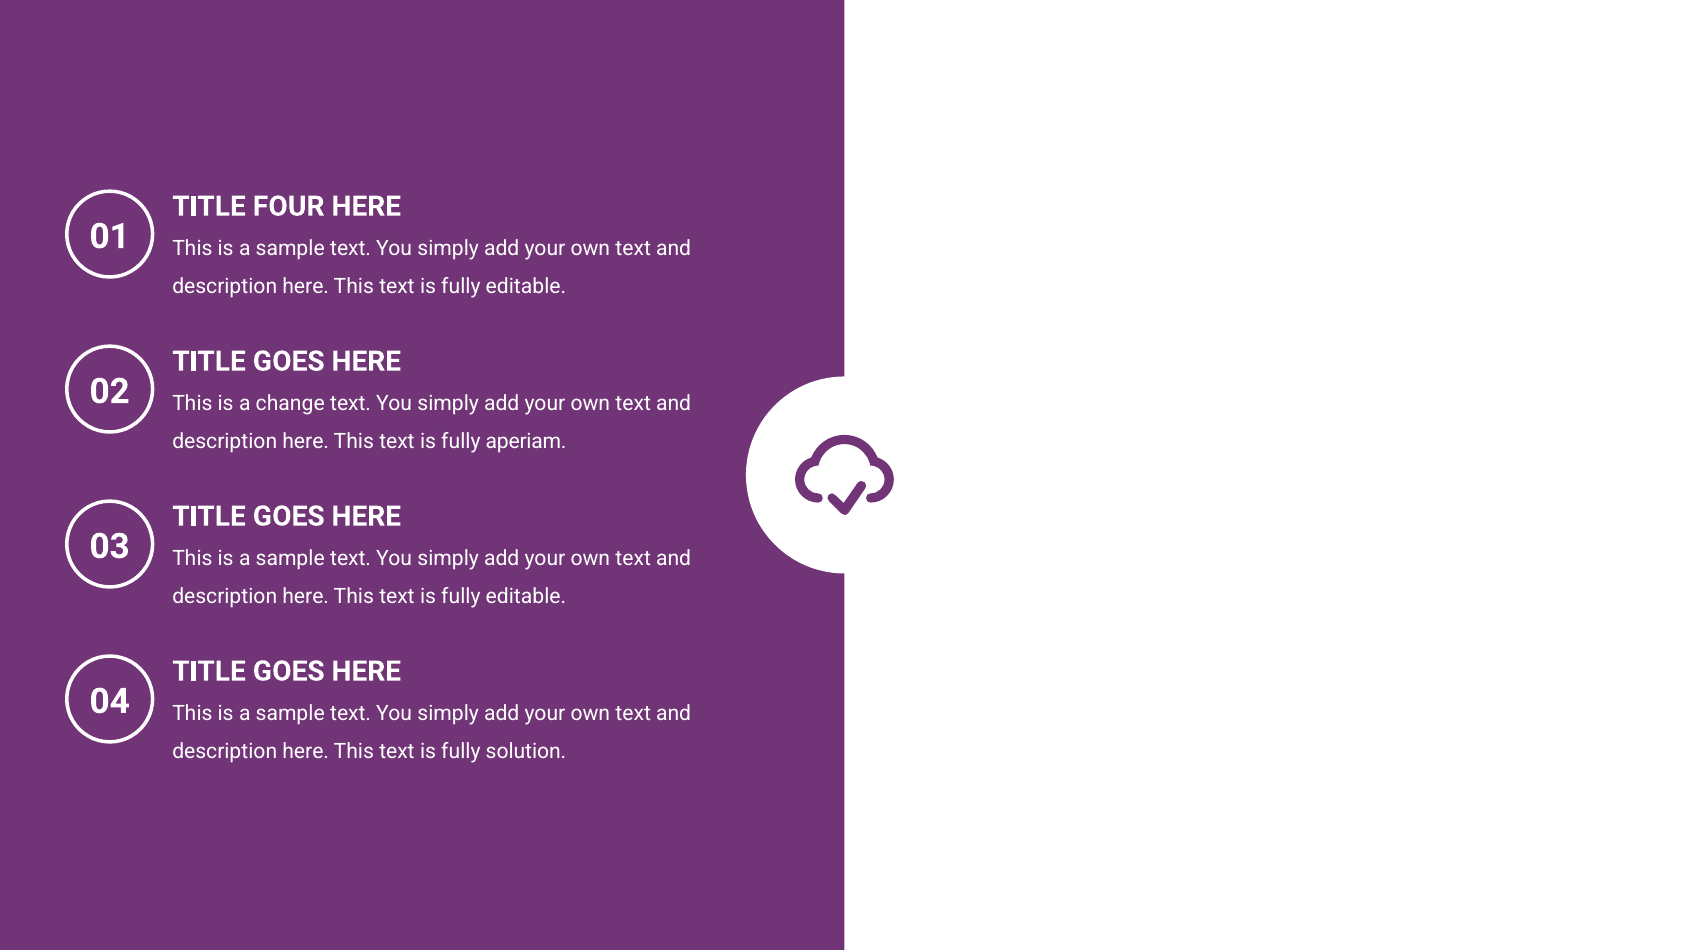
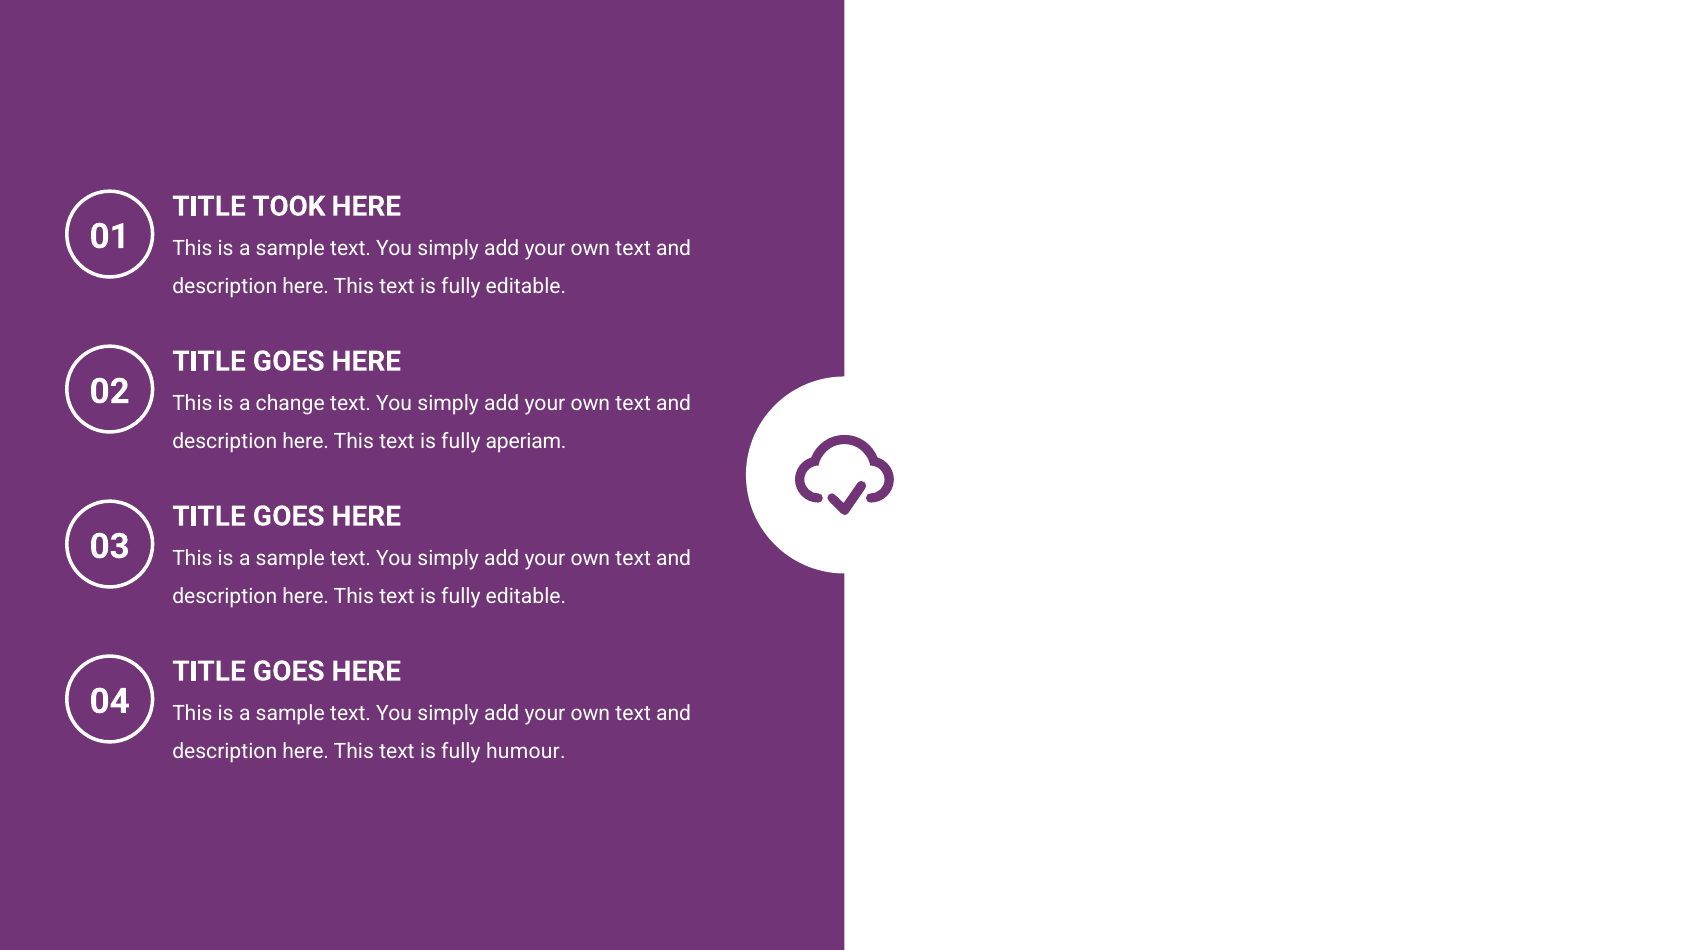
FOUR: FOUR -> TOOK (289, 206)
solution: solution -> humour (526, 751)
